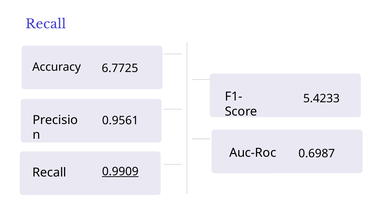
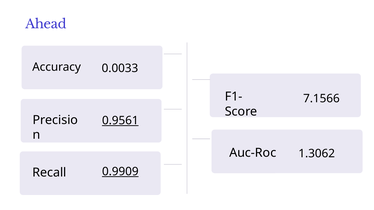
Recall: Recall -> Ahead (46, 24)
6.7725: 6.7725 -> 0.0033 (120, 68)
5.4233: 5.4233 -> 7.1566 (321, 99)
0.9561 underline: none -> present (120, 121)
0.6987: 0.6987 -> 1.3062 (317, 154)
